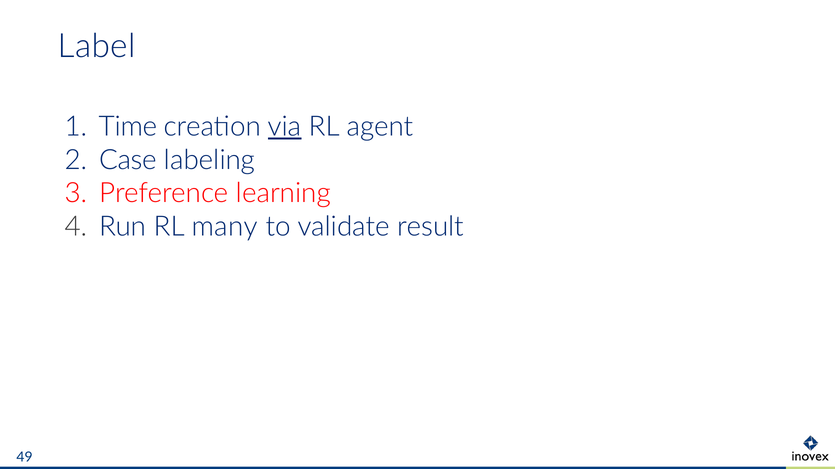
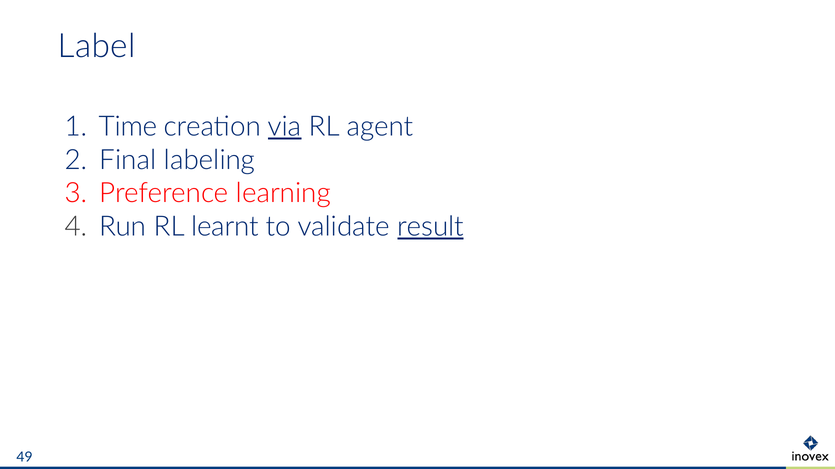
Case: Case -> Final (128, 160)
many: many -> learnt (225, 227)
result underline: none -> present (431, 227)
